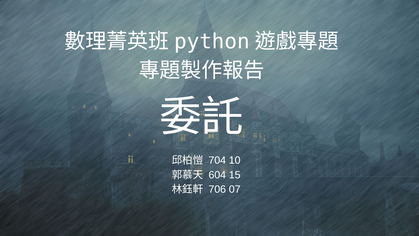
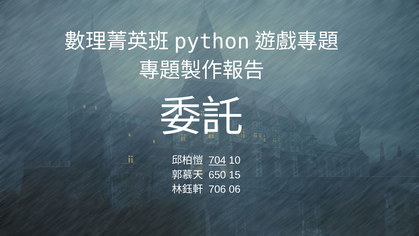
704 underline: none -> present (217, 160)
604: 604 -> 650 (217, 175)
07: 07 -> 06 (235, 189)
